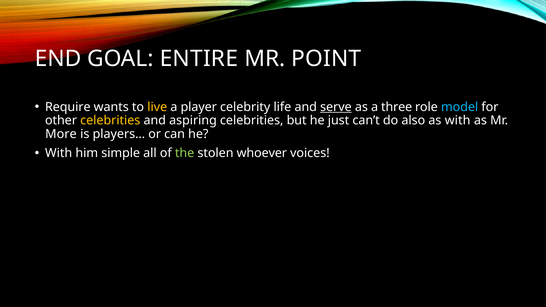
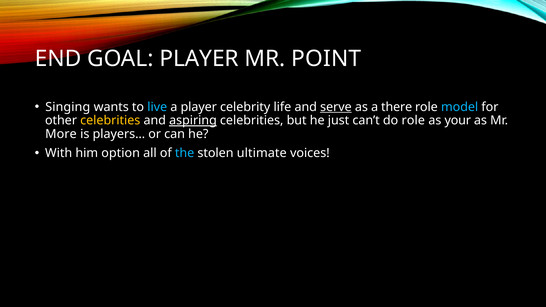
GOAL ENTIRE: ENTIRE -> PLAYER (199, 59)
Require: Require -> Singing (68, 107)
live colour: yellow -> light blue (157, 107)
three: three -> there (397, 107)
aspiring underline: none -> present (193, 121)
do also: also -> role (413, 121)
as with: with -> your (458, 121)
simple: simple -> option (121, 153)
the colour: light green -> light blue (185, 153)
whoever: whoever -> ultimate (262, 153)
